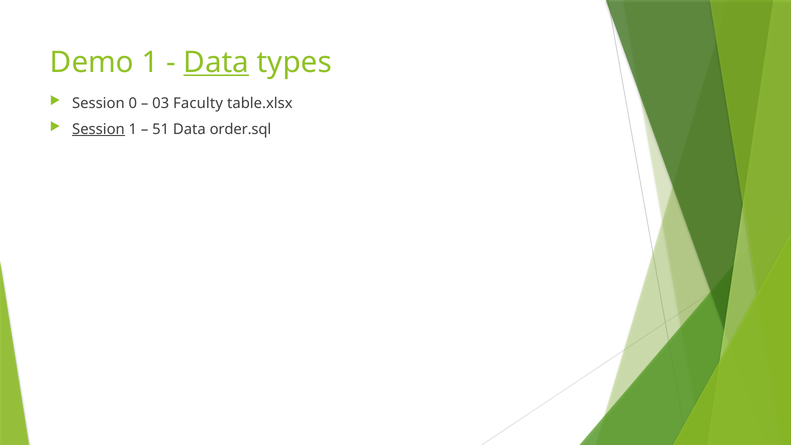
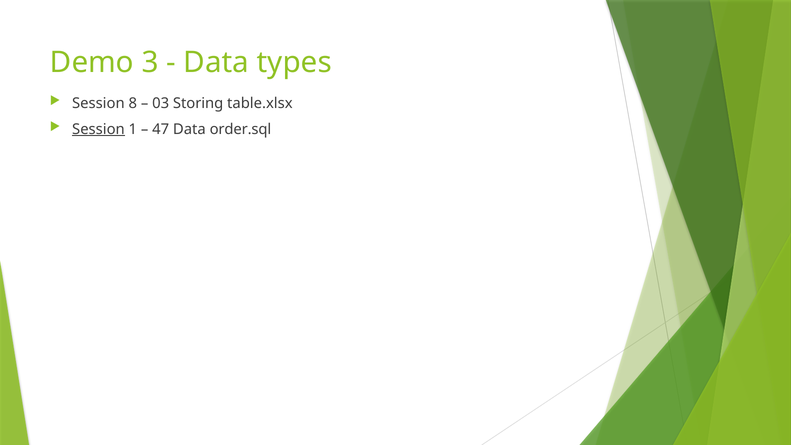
Demo 1: 1 -> 3 (150, 62)
Data underline: present -> none (216, 62)
0: 0 -> 8 (133, 103)
Faculty: Faculty -> Storing (198, 103)
51: 51 -> 47 (161, 129)
